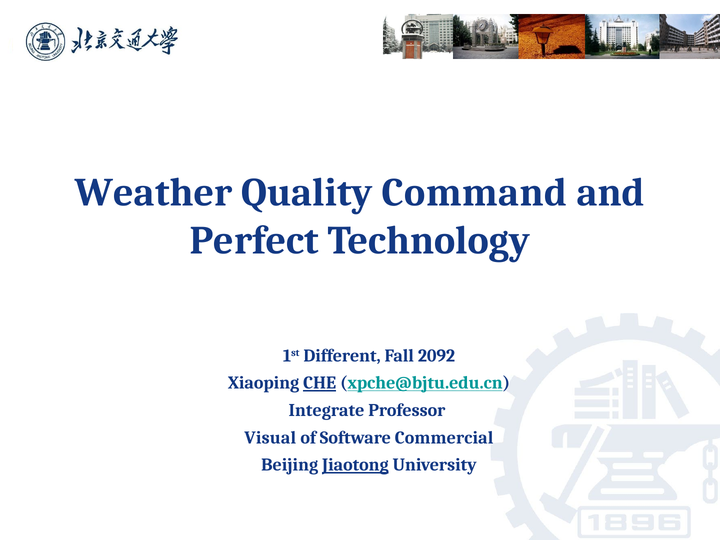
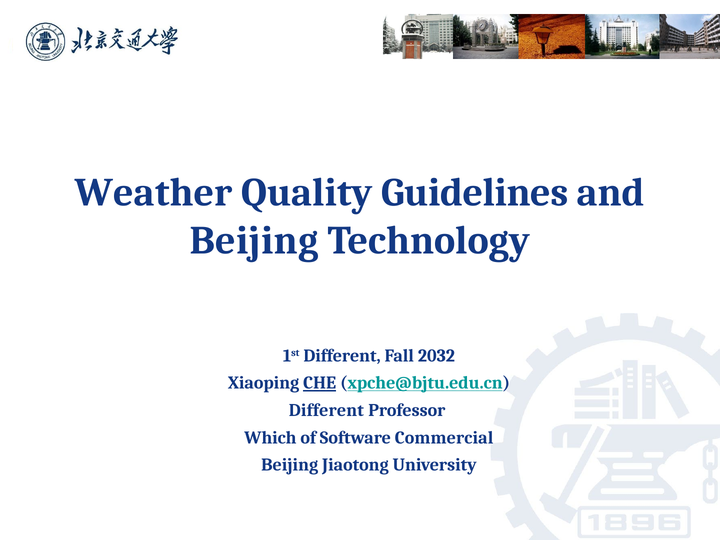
Command: Command -> Guidelines (475, 193)
Perfect: Perfect -> Beijing (254, 241)
2092: 2092 -> 2032 (436, 356)
Integrate: Integrate -> Different (326, 410)
Visual: Visual -> Which (270, 438)
Jiaotong underline: present -> none (355, 465)
